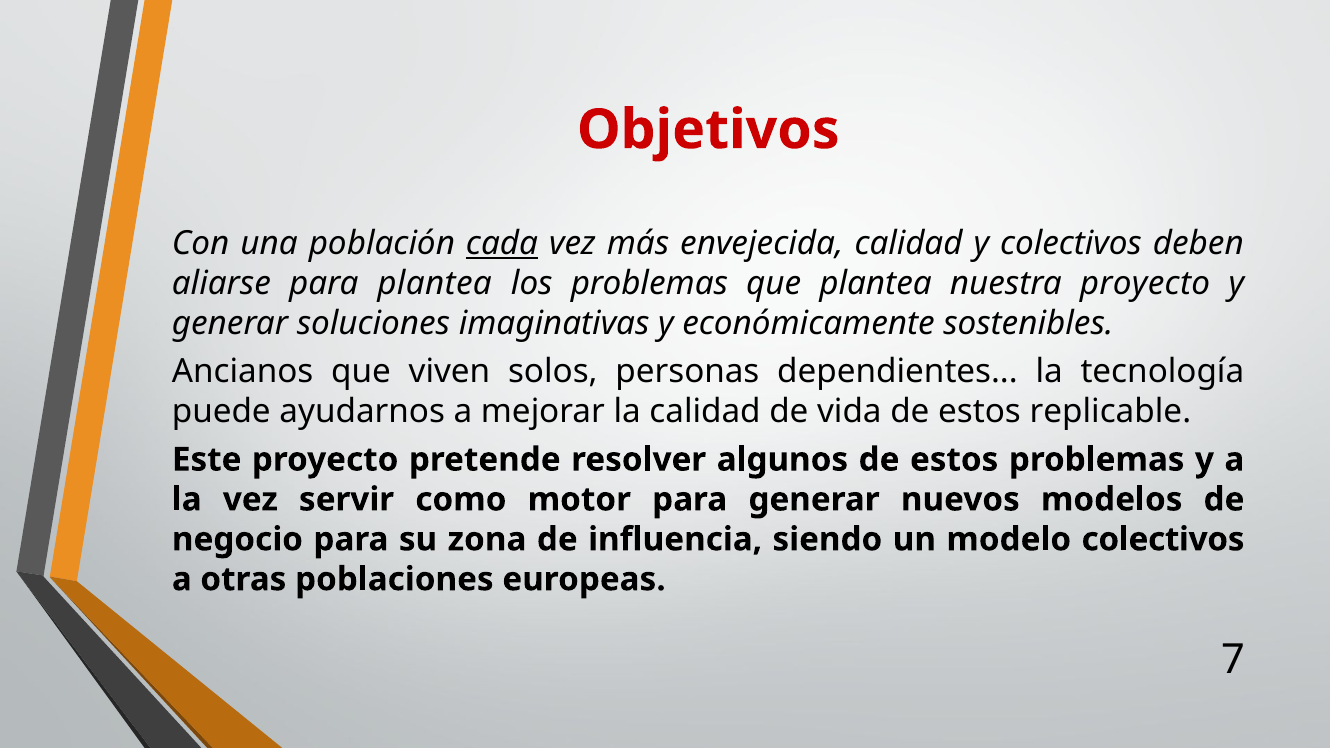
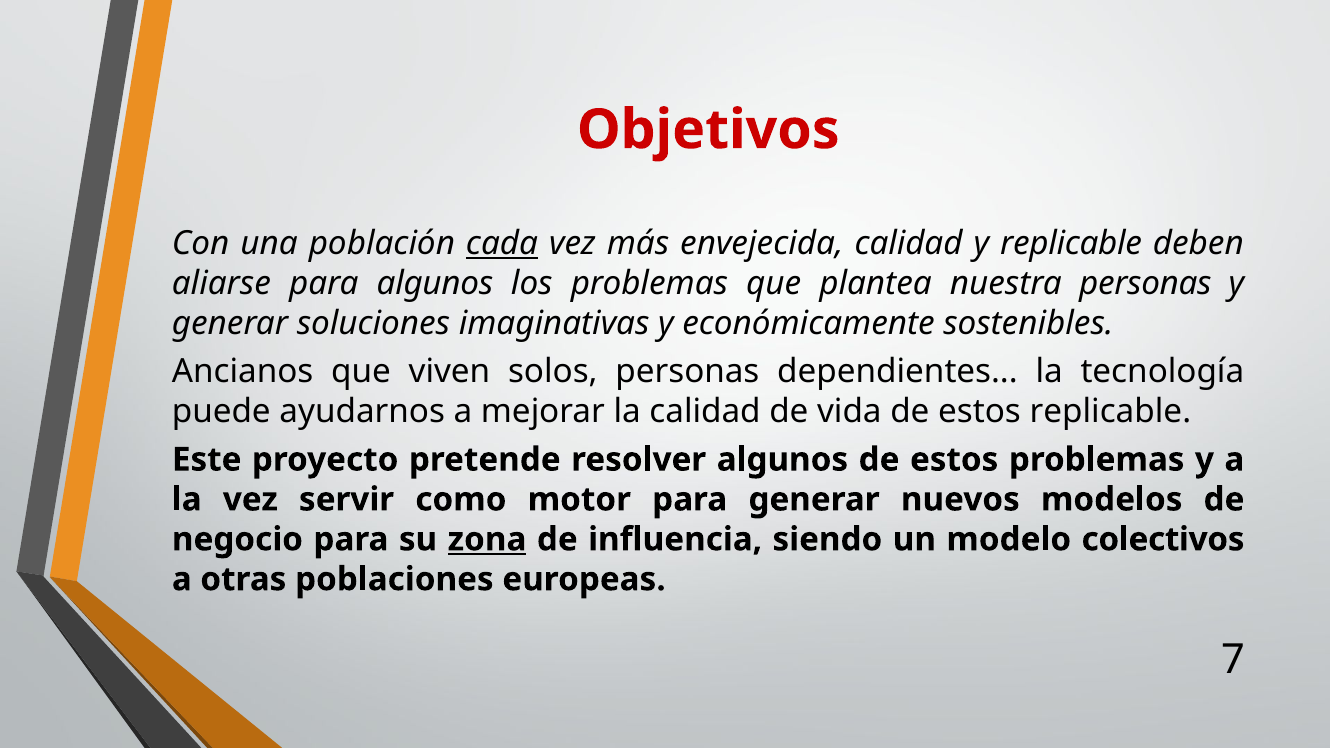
y colectivos: colectivos -> replicable (1071, 244)
para plantea: plantea -> algunos (435, 283)
nuestra proyecto: proyecto -> personas (1145, 283)
zona underline: none -> present (487, 539)
